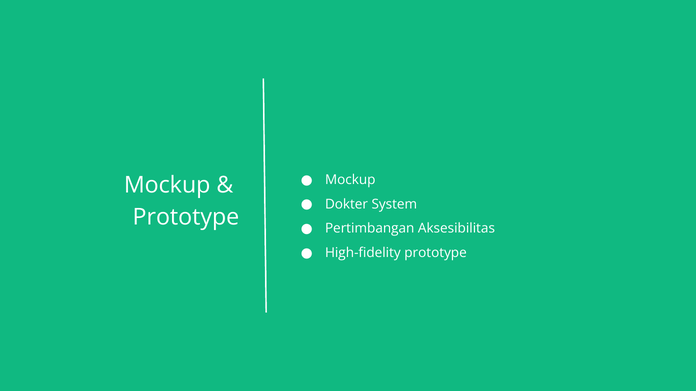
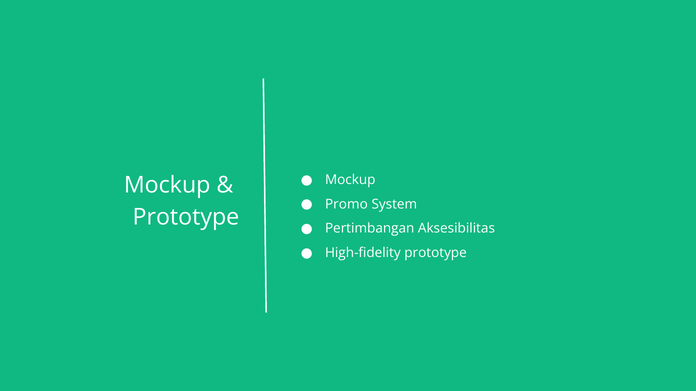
Dokter: Dokter -> Promo (346, 204)
